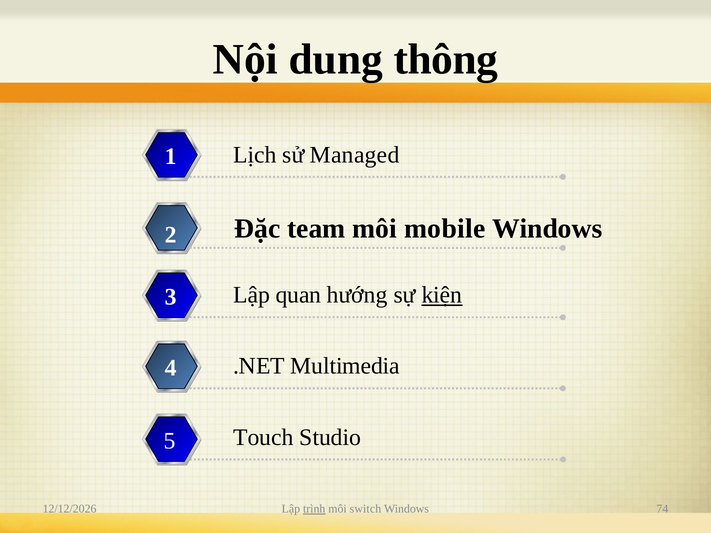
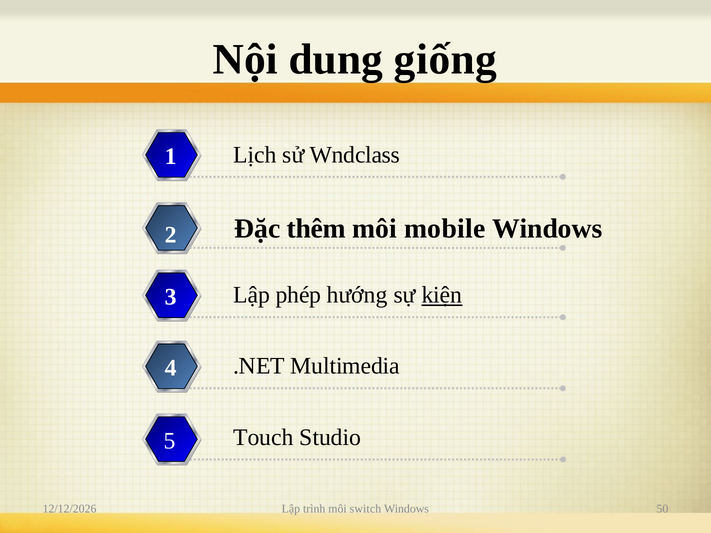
thông: thông -> giống (446, 59)
Managed: Managed -> Wndclass (355, 155)
team: team -> thêm (316, 229)
quan: quan -> phép (299, 295)
trình underline: present -> none (314, 509)
74: 74 -> 50 (662, 509)
